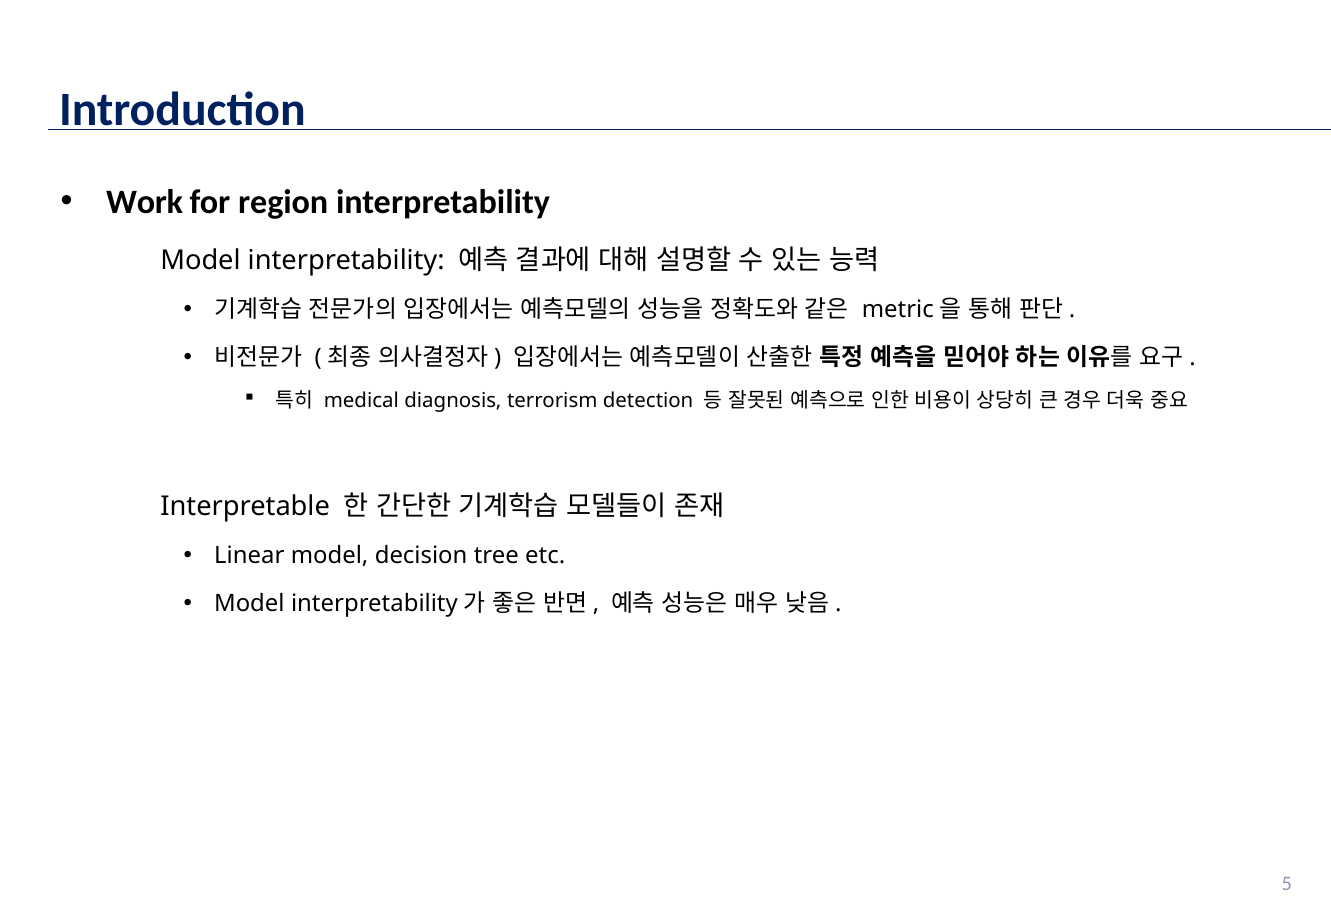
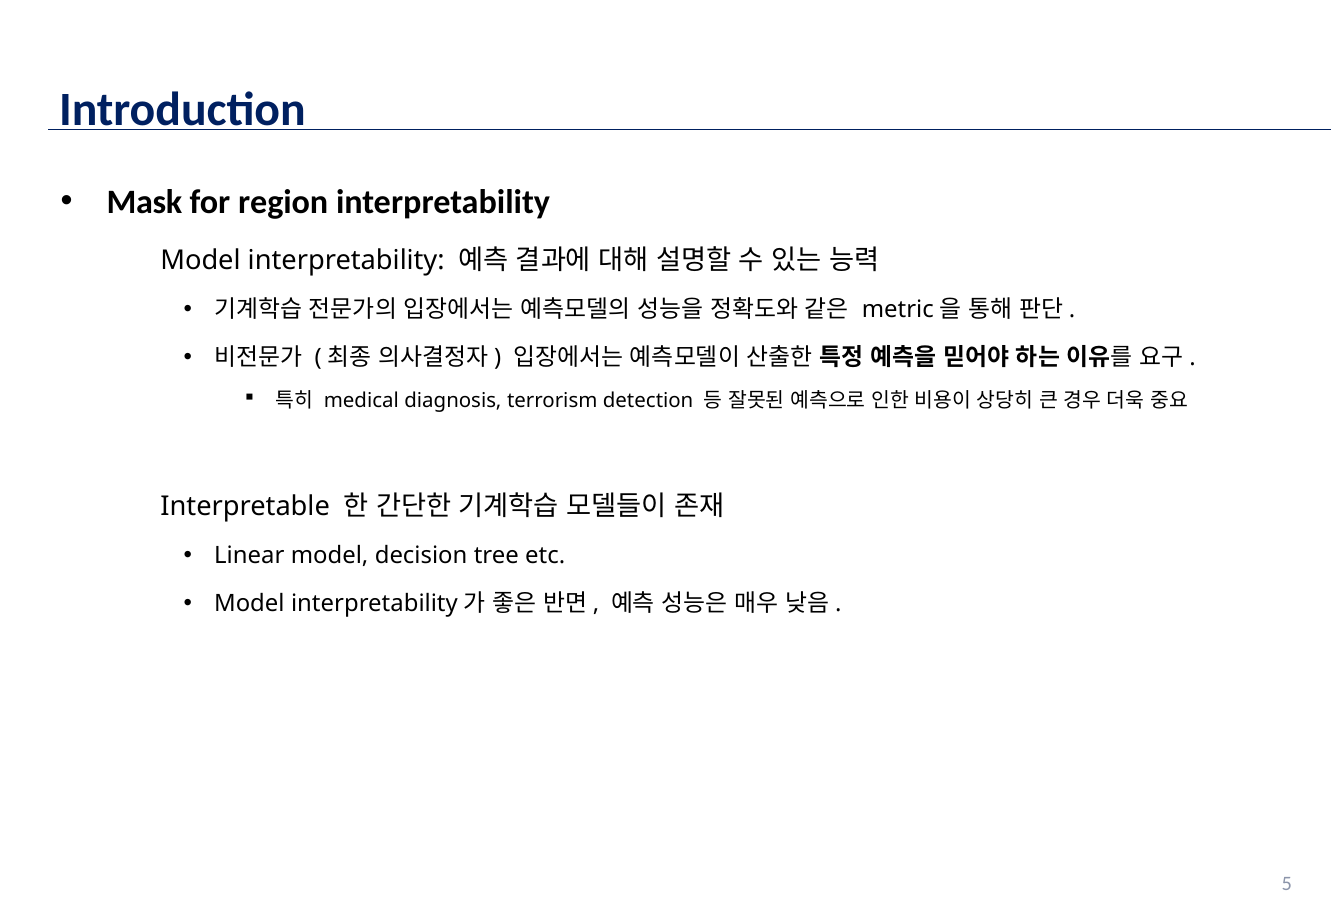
Work: Work -> Mask (145, 202)
